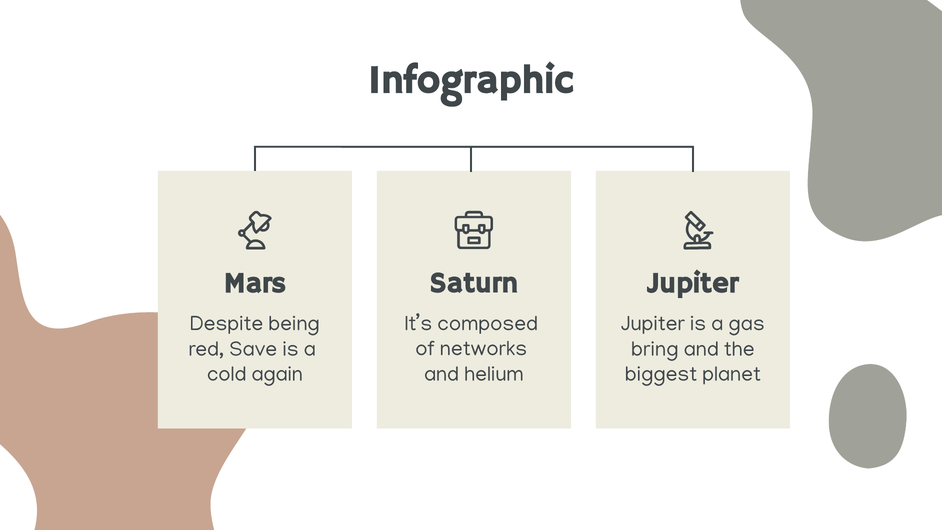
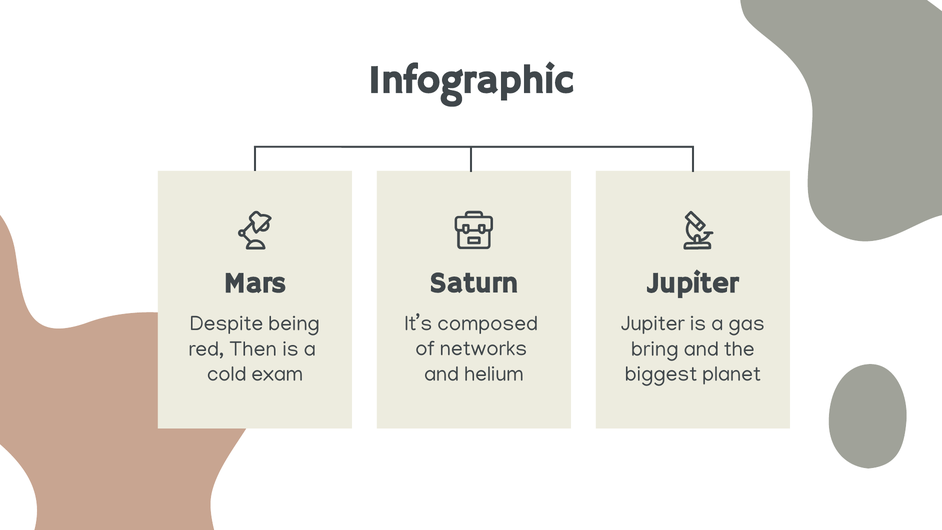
Save: Save -> Then (253, 349)
again: again -> exam (277, 374)
